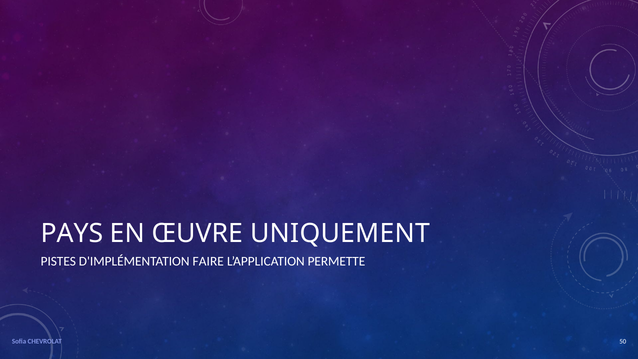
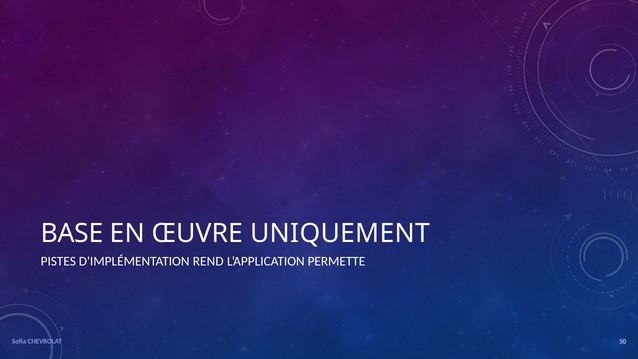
PAYS: PAYS -> BASE (72, 234)
FAIRE: FAIRE -> REND (208, 261)
